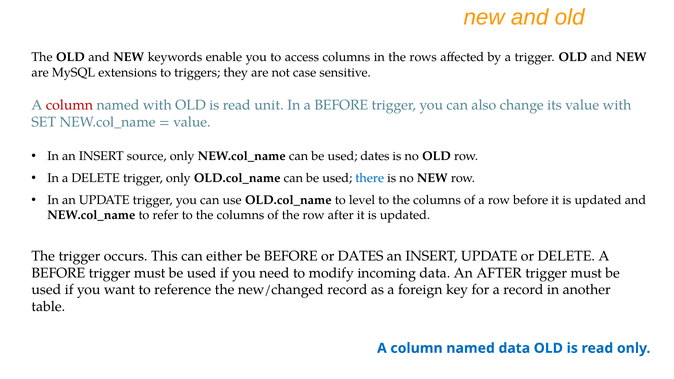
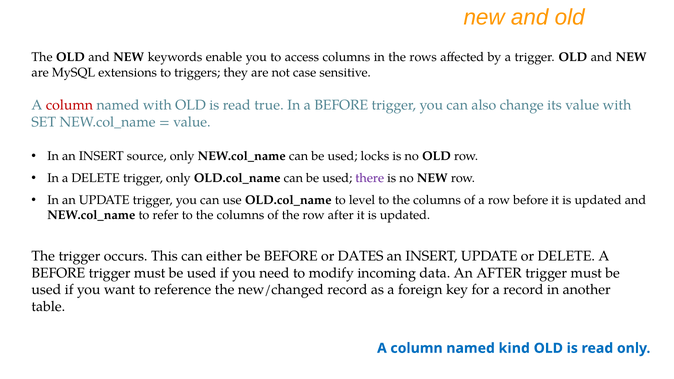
unit: unit -> true (269, 105)
used dates: dates -> locks (375, 156)
there colour: blue -> purple (370, 178)
named data: data -> kind (514, 348)
